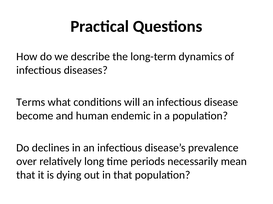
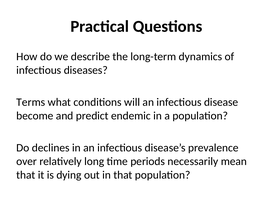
human: human -> predict (92, 116)
